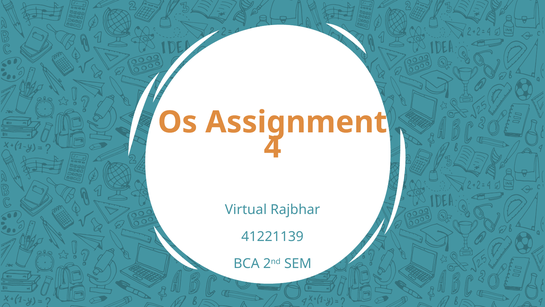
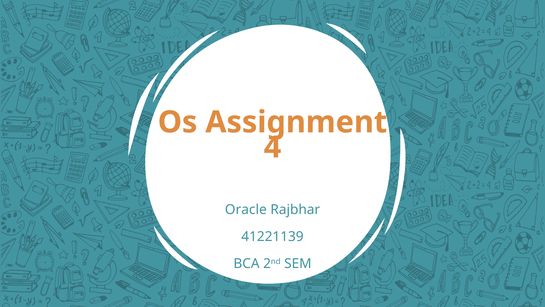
Virtual: Virtual -> Oracle (246, 209)
